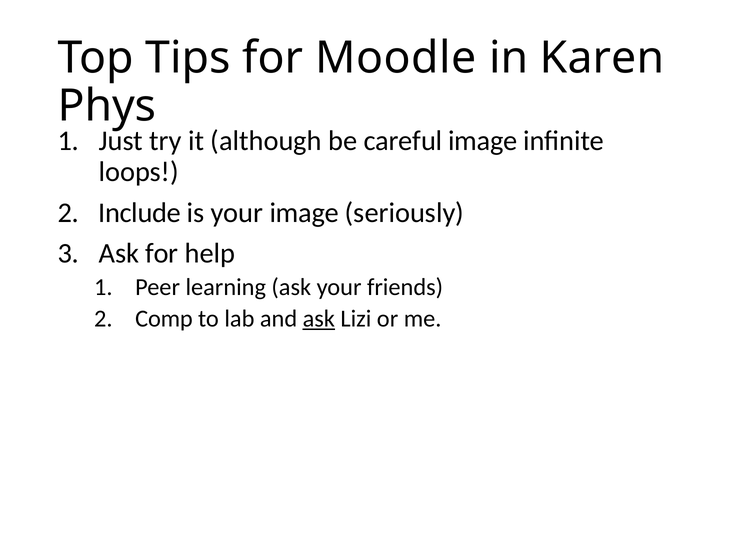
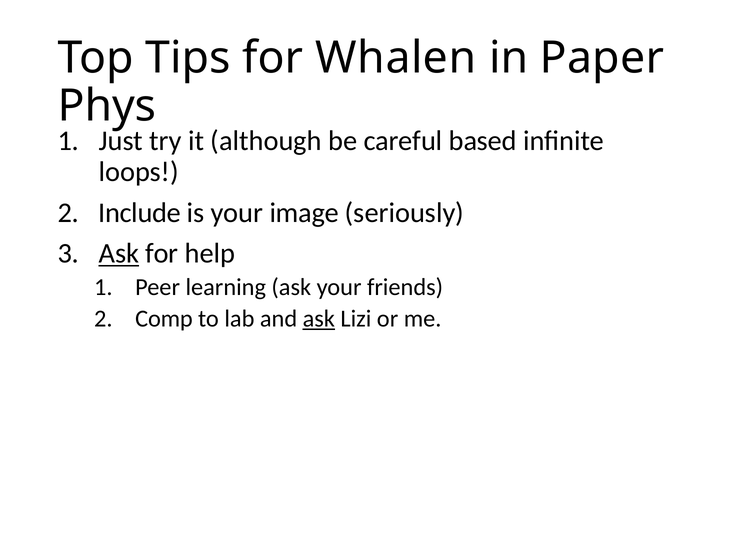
Moodle: Moodle -> Whalen (396, 58)
Karen: Karen -> Paper (602, 58)
careful image: image -> based (483, 141)
Ask underline: none -> present (119, 253)
